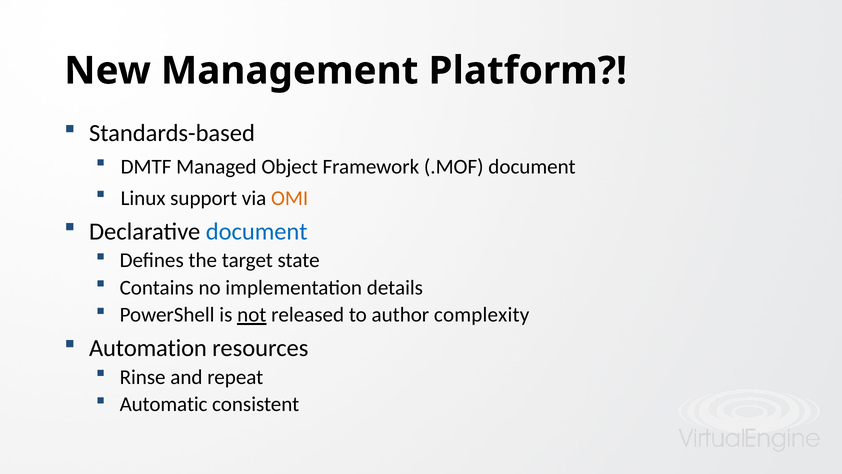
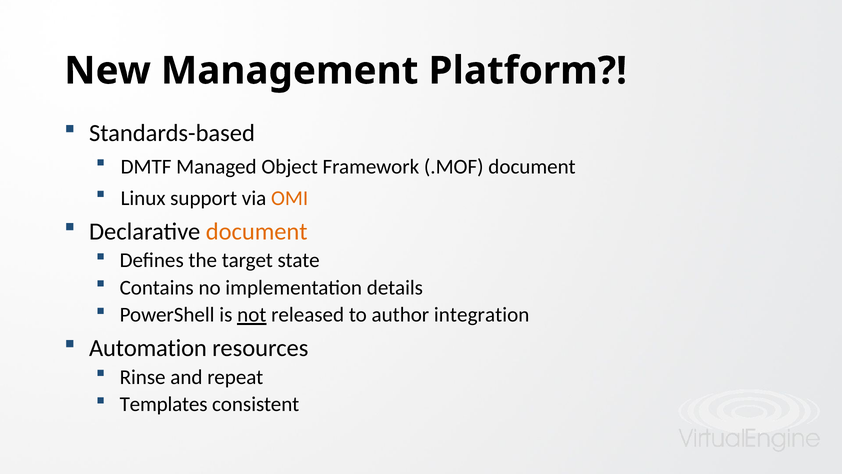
document colour: blue -> orange (257, 231)
complexity: complexity -> integration (482, 314)
Automatic: Automatic -> Templates (164, 404)
